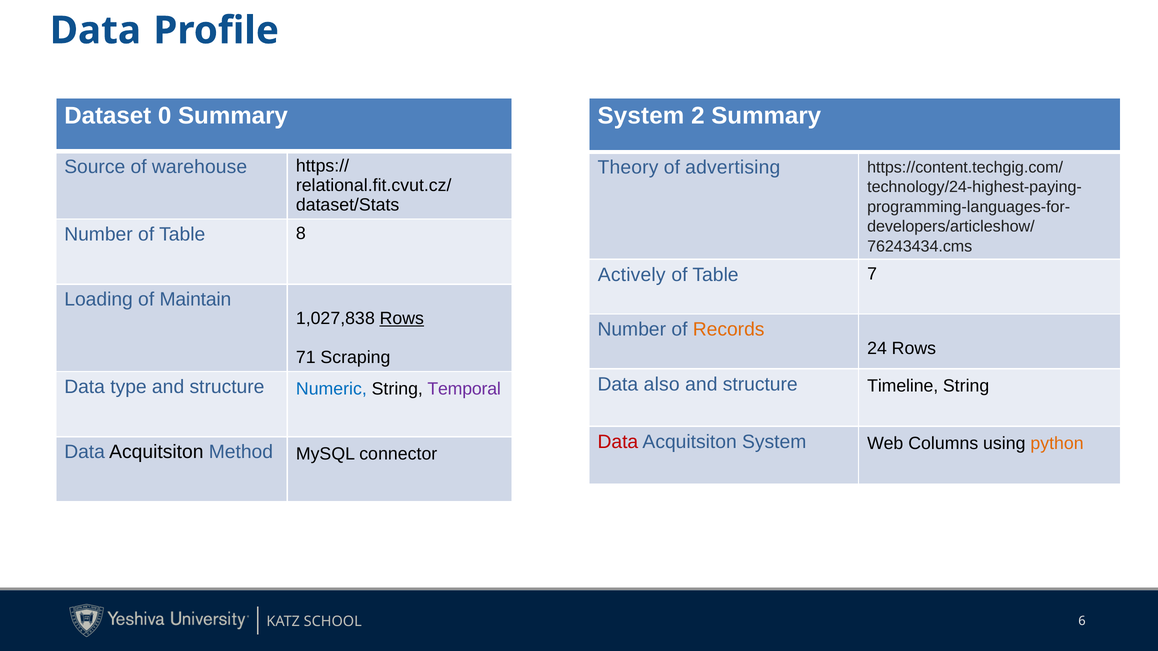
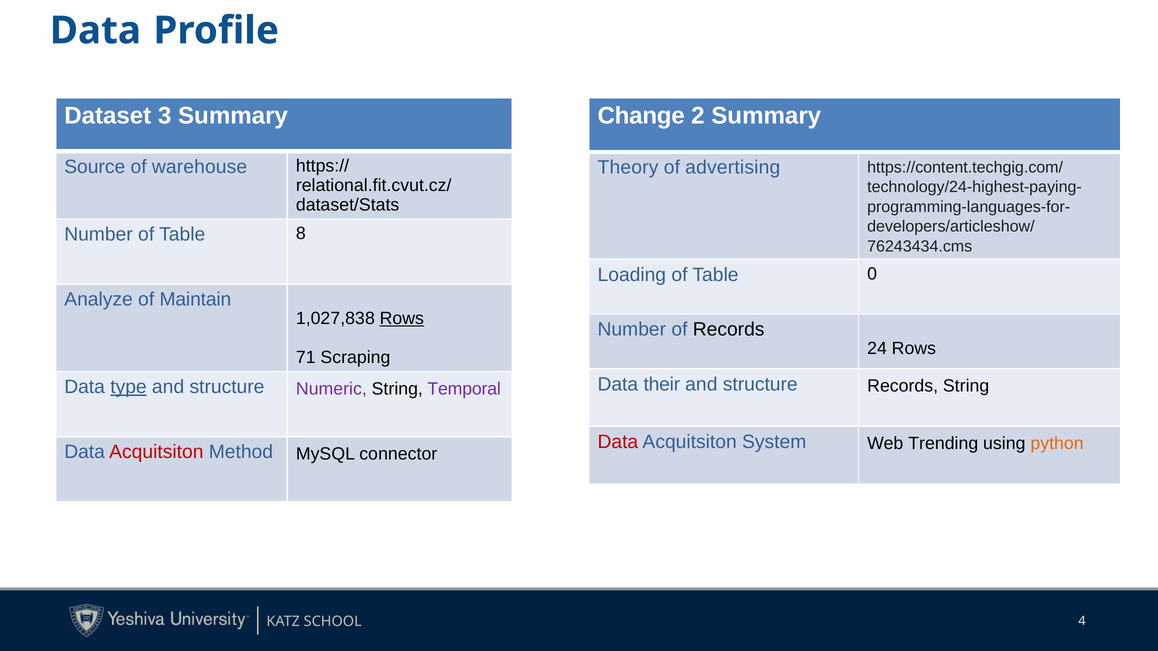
0: 0 -> 3 (165, 116)
System: System -> Change (641, 116)
Actively: Actively -> Loading (632, 275)
7: 7 -> 0 (872, 274)
Loading: Loading -> Analyze (99, 300)
Records colour: orange -> black (729, 330)
also: also -> their (662, 384)
structure Timeline: Timeline -> Records (903, 386)
type underline: none -> present (129, 387)
Numeric colour: blue -> purple (331, 389)
Columns: Columns -> Trending (943, 444)
Acquitsiton colour: black -> red (156, 452)
6: 6 -> 4 (1082, 621)
